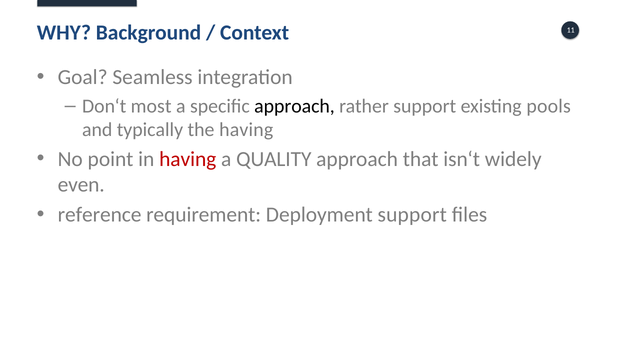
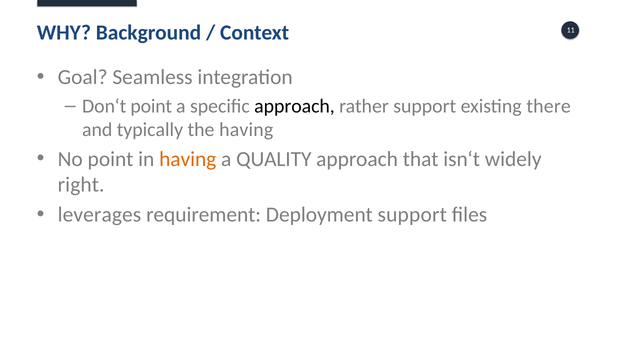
Don‘t most: most -> point (151, 106)
pools: pools -> there (549, 106)
having colour: red -> orange (188, 159)
even: even -> right (81, 185)
reference: reference -> leverages (99, 215)
